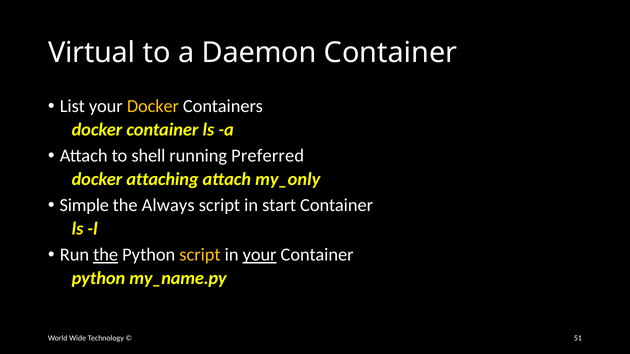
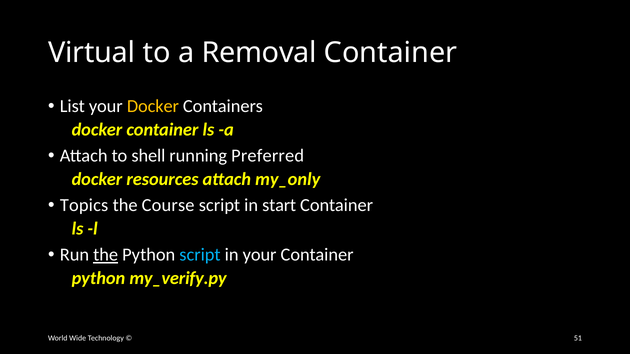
Daemon: Daemon -> Removal (259, 53)
attaching: attaching -> resources (162, 179)
Simple: Simple -> Topics (84, 206)
Always: Always -> Course (168, 206)
script colour: yellow -> light blue (200, 255)
your underline: present -> none (260, 255)
my_name.py: my_name.py -> my_verify.py (178, 278)
